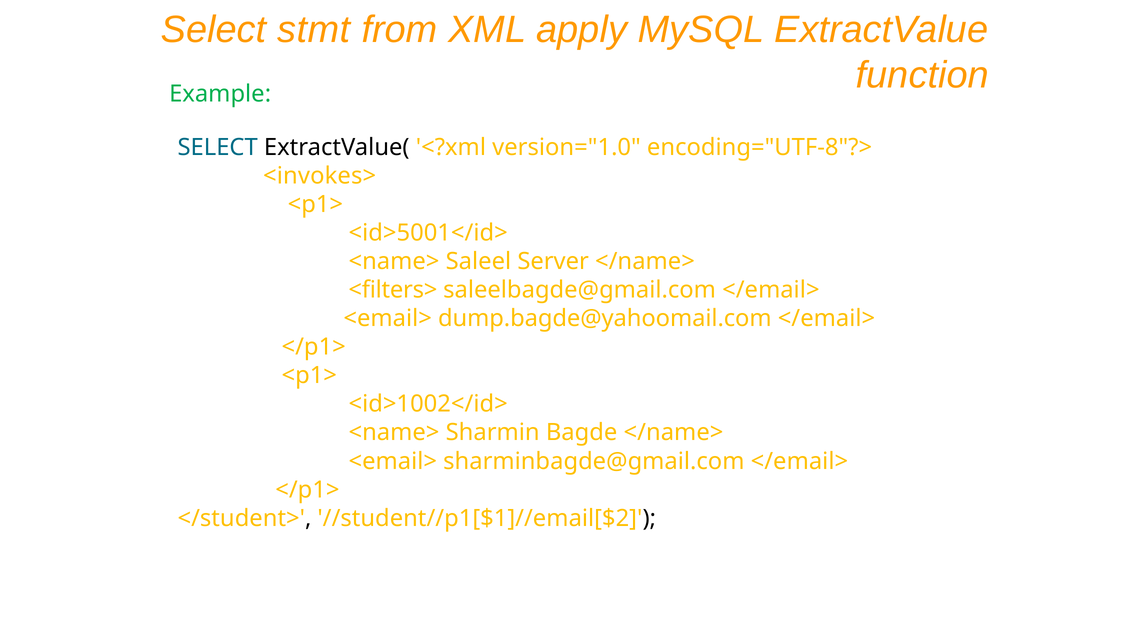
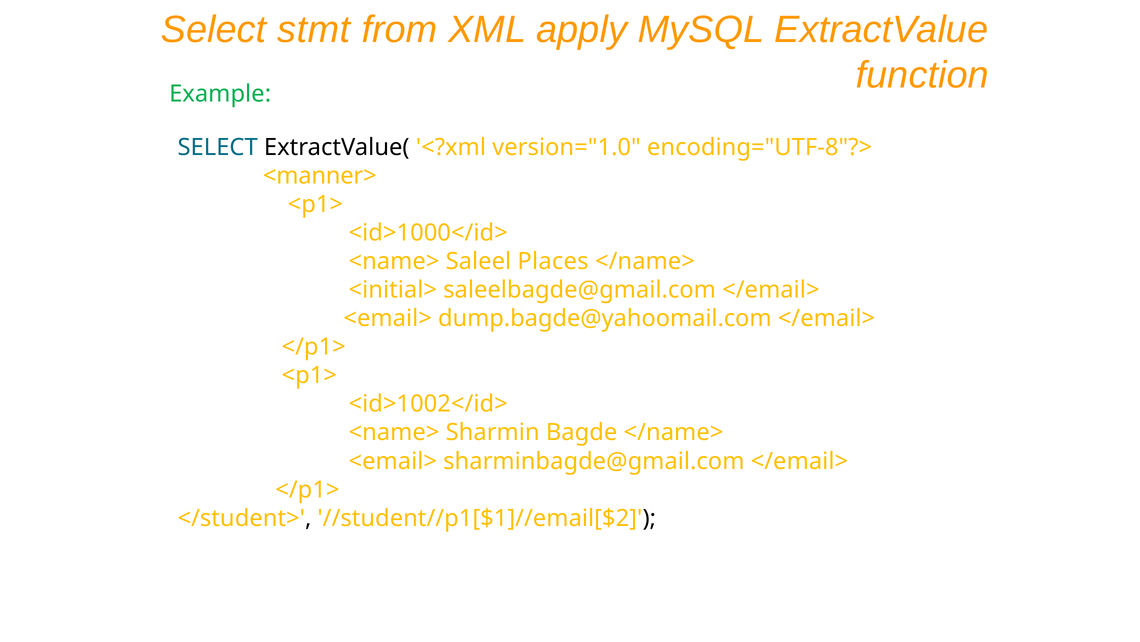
<invokes>: <invokes> -> <manner> (320, 176)
<id>5001</id>: <id>5001</id> -> <id>1000</id> (428, 233)
Server: Server -> Places (553, 261)
<filters>: <filters> -> <initial> (393, 290)
